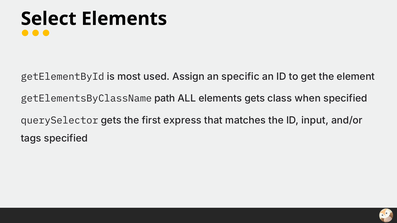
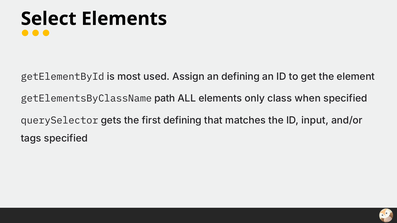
an specific: specific -> defining (241, 77)
elements gets: gets -> only (255, 99)
first express: express -> defining (183, 121)
